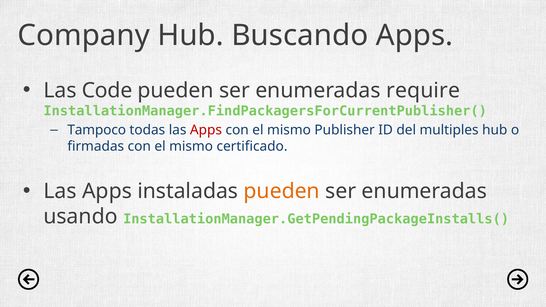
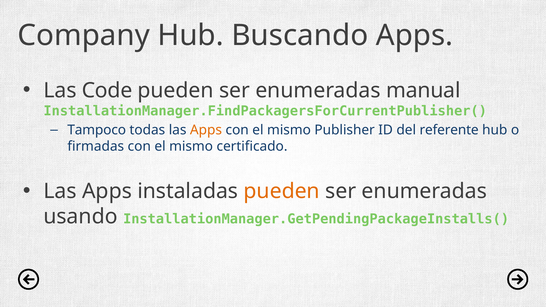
require: require -> manual (423, 91)
Apps colour: red -> orange (206, 130)
multiples: multiples -> referente (449, 130)
